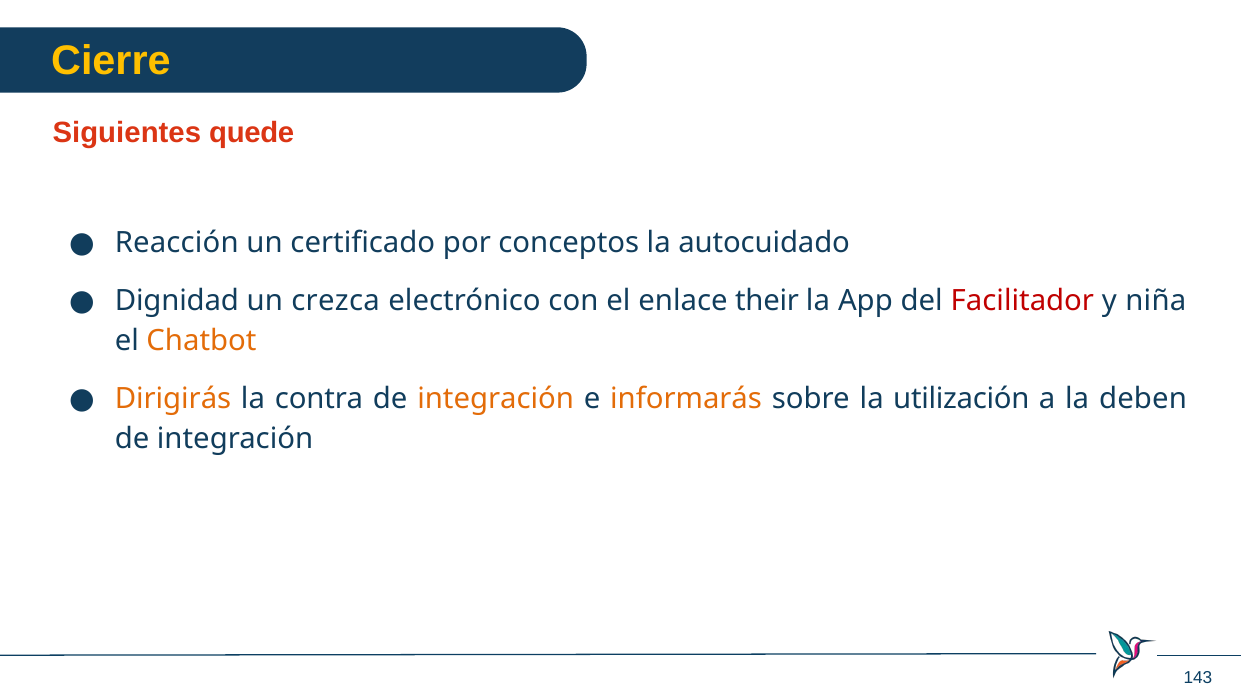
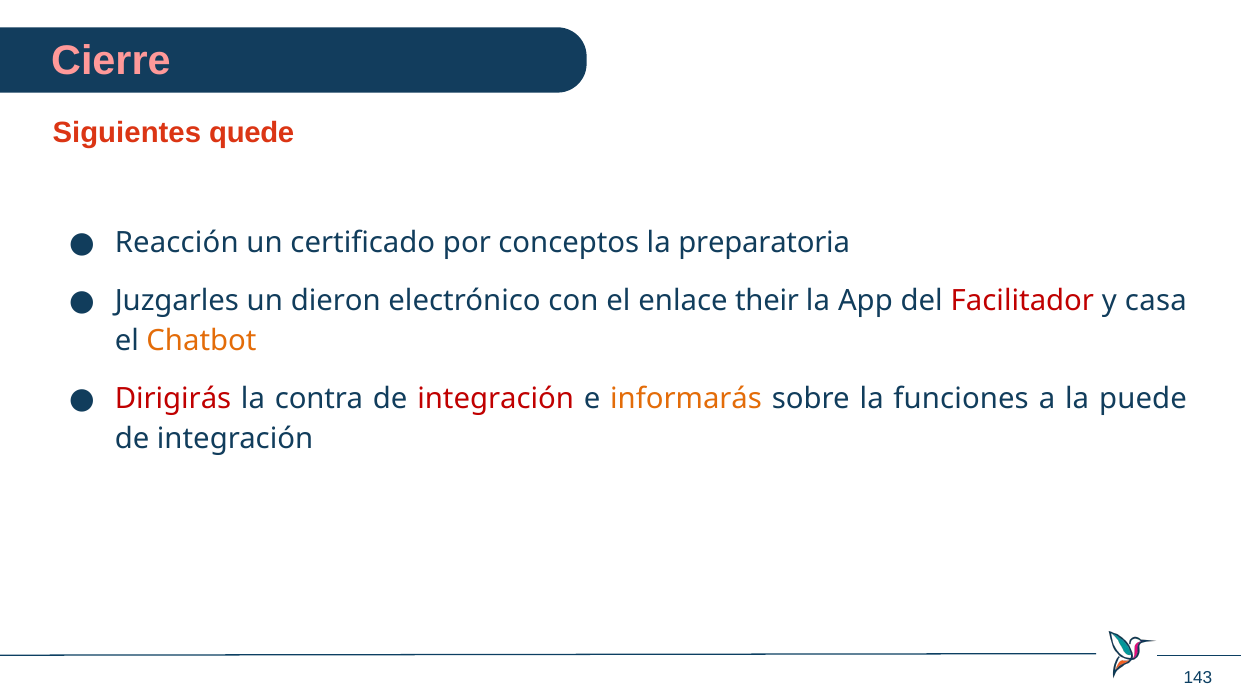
Cierre colour: yellow -> pink (111, 61)
autocuidado: autocuidado -> preparatoria (764, 243)
Dignidad: Dignidad -> Juzgarles (177, 301)
crezca: crezca -> dieron (336, 301)
niña: niña -> casa (1156, 301)
Dirigirás colour: orange -> red (173, 399)
integración colour: orange -> red (496, 399)
utilización: utilización -> funciones (961, 399)
deben: deben -> puede (1143, 399)
